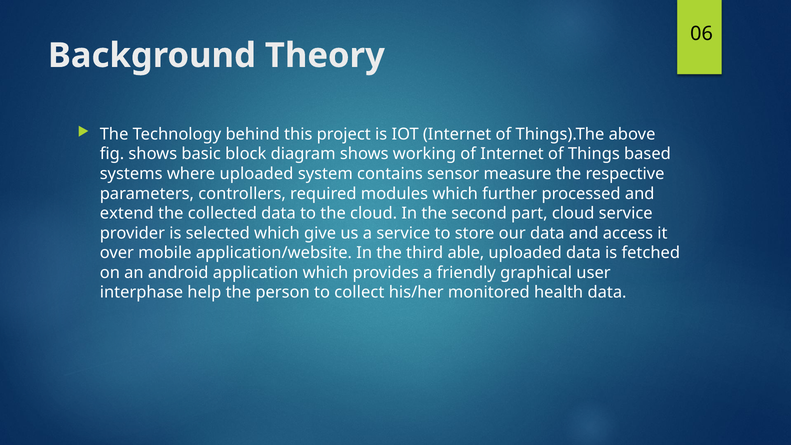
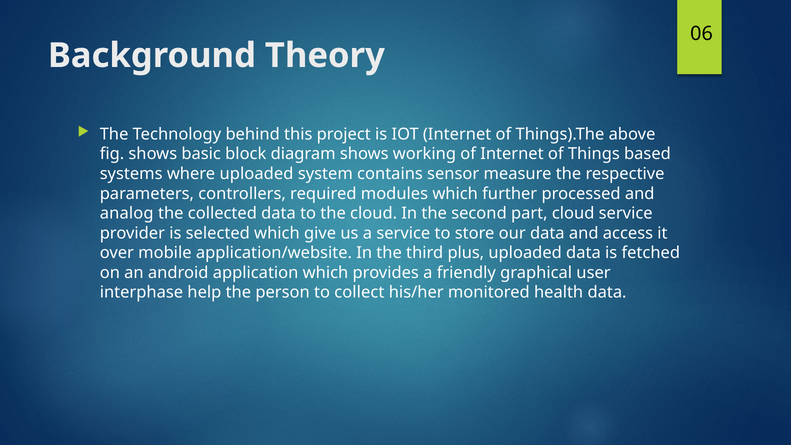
extend: extend -> analog (127, 213)
able: able -> plus (466, 253)
